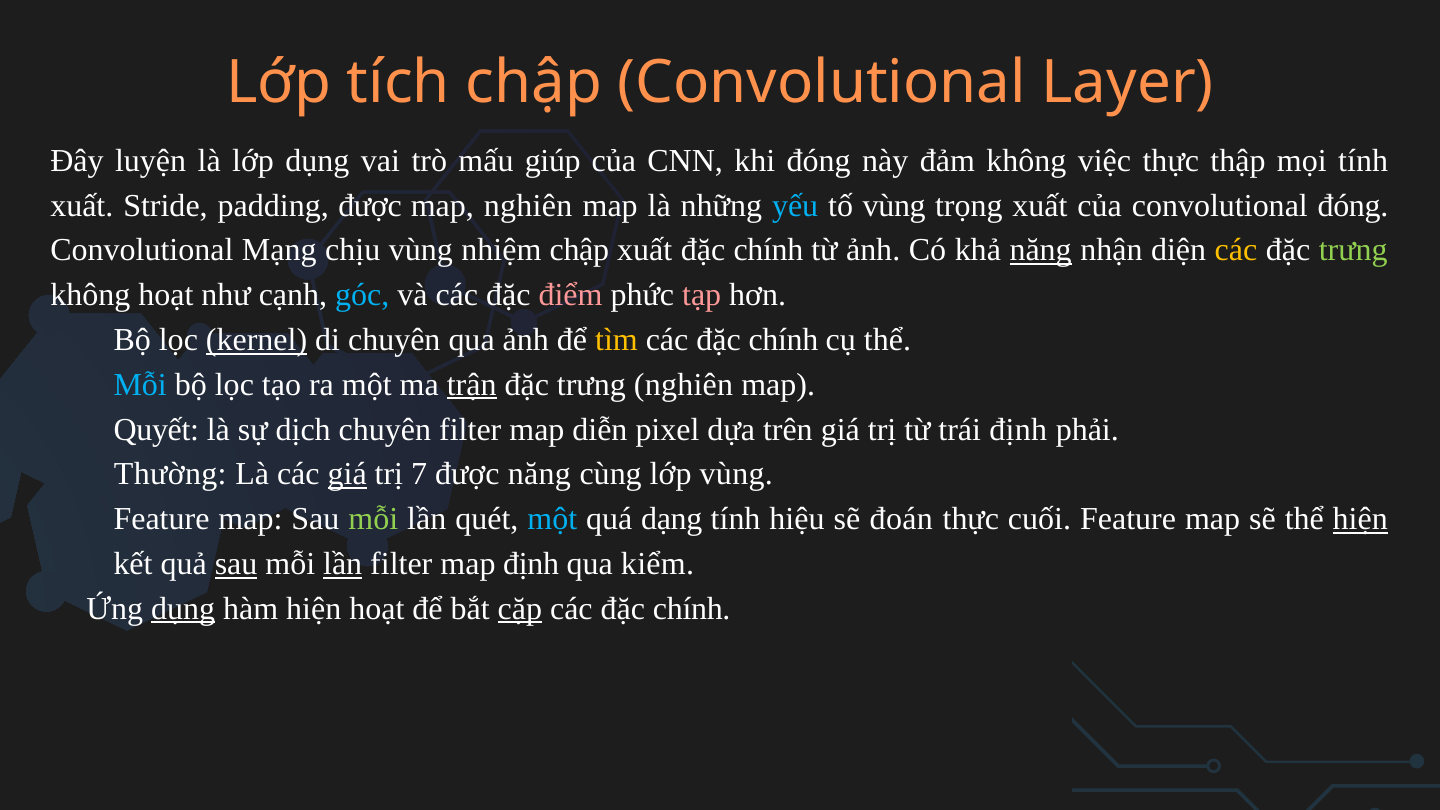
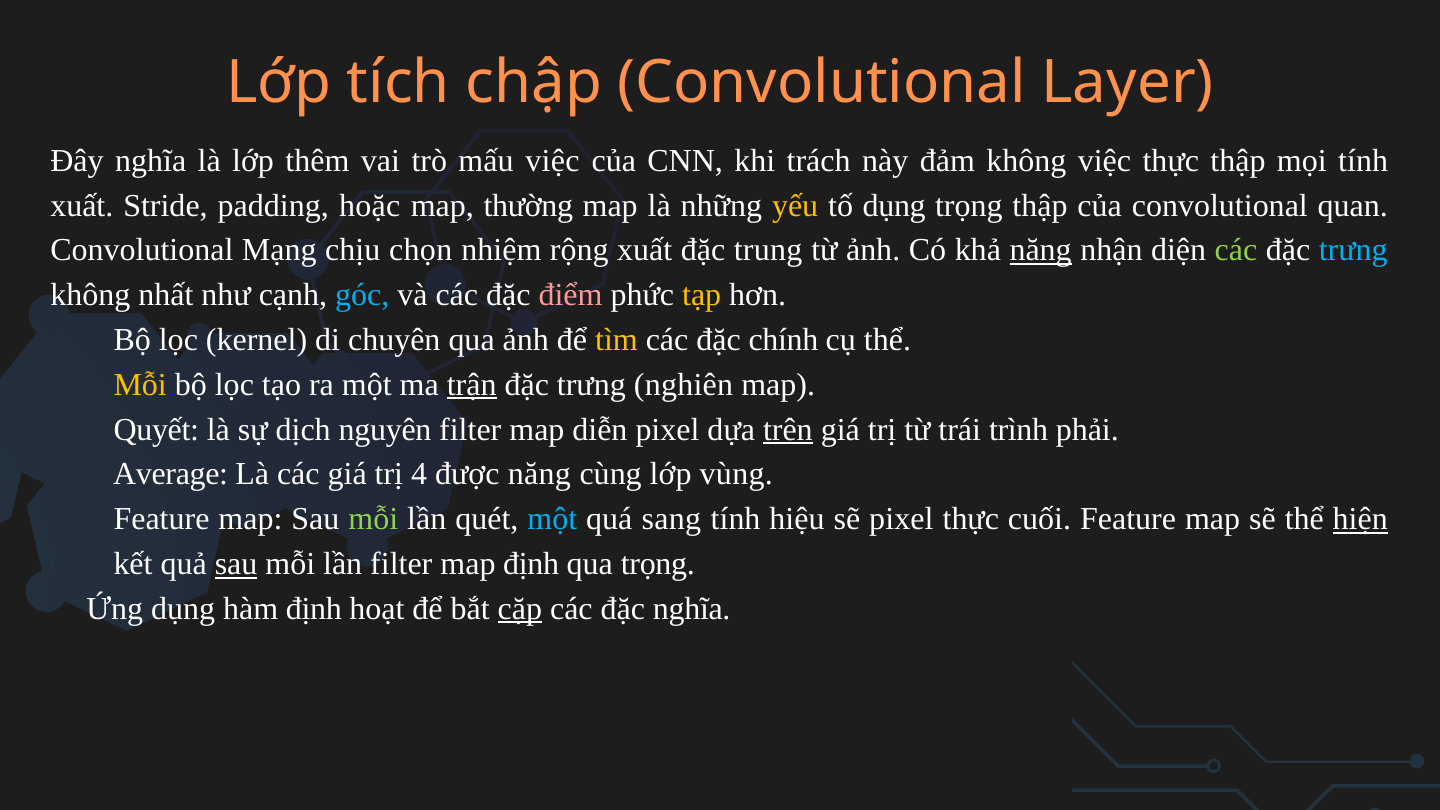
Đây luyện: luyện -> nghĩa (151, 161)
lớp dụng: dụng -> thêm (317, 161)
mấu giúp: giúp -> việc (552, 161)
khi đóng: đóng -> trách (819, 161)
padding được: được -> hoặc (370, 206)
map nghiên: nghiên -> thường (528, 206)
yếu colour: light blue -> yellow (795, 206)
tố vùng: vùng -> dụng (894, 206)
trọng xuất: xuất -> thập (1040, 206)
convolutional đóng: đóng -> quan (1353, 206)
chịu vùng: vùng -> chọn (421, 250)
nhiệm chập: chập -> rộng (579, 250)
xuất đặc chính: chính -> trung (768, 250)
các colour: yellow -> light green (1236, 250)
trưng colour: light green -> light blue (1353, 250)
không hoạt: hoạt -> nhất (166, 295)
tạp colour: pink -> yellow (702, 295)
kernel underline: present -> none (257, 340)
Mỗi colour: light blue -> yellow (140, 385)
dịch chuyên: chuyên -> nguyên (385, 429)
trên underline: none -> present (788, 429)
trái định: định -> trình (1019, 429)
Thường: Thường -> Average (171, 474)
giá underline: present -> none (347, 474)
7: 7 -> 4 (419, 474)
dạng: dạng -> sang (671, 519)
sẽ đoán: đoán -> pixel (901, 519)
lần underline: present -> none (343, 564)
qua kiểm: kiểm -> trọng (658, 564)
dụng underline: present -> none (183, 609)
hàm hiện: hiện -> định (314, 609)
chính: chính -> nghĩa (692, 609)
